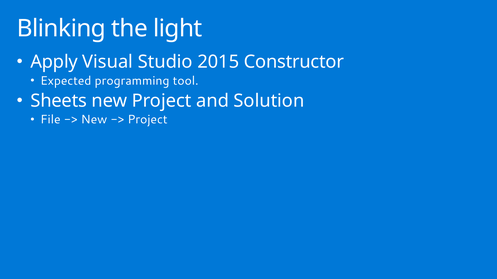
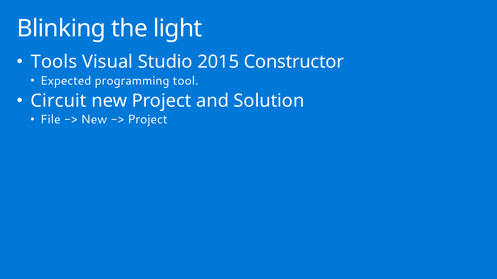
Apply: Apply -> Tools (54, 62)
Sheets: Sheets -> Circuit (59, 101)
